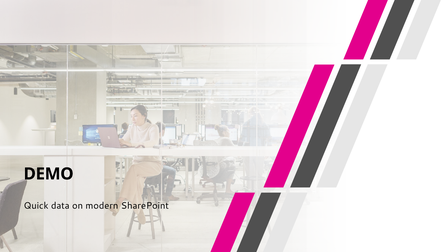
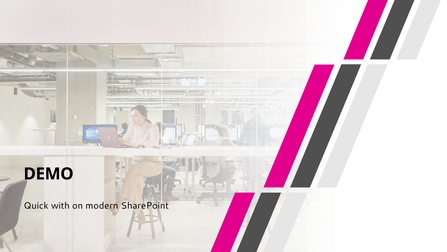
data: data -> with (60, 205)
